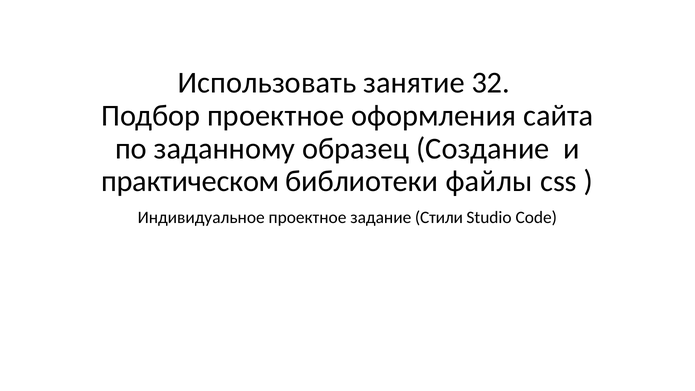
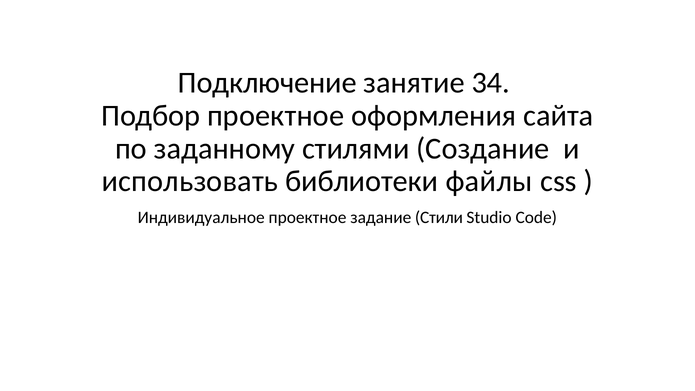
Использовать: Использовать -> Подключение (267, 83)
32: 32 -> 34 (491, 83)
образец: образец -> стилями (356, 148)
практическом: практическом -> использовать (190, 181)
